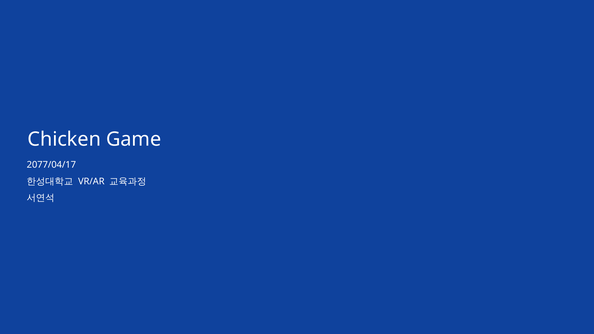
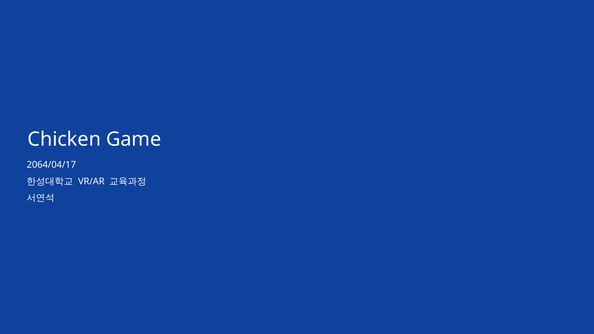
2077/04/17: 2077/04/17 -> 2064/04/17 (51, 165)
